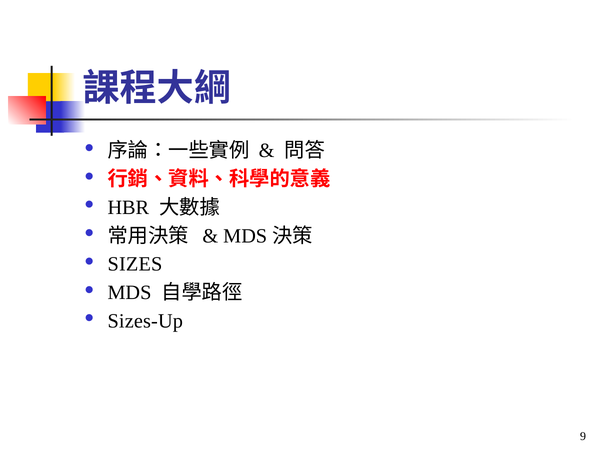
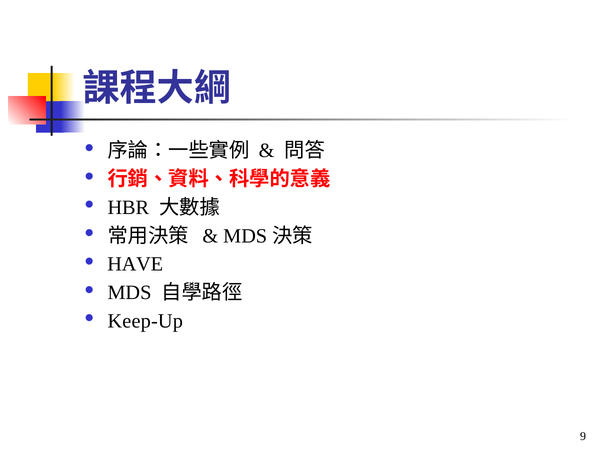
SIZES: SIZES -> HAVE (135, 264)
Sizes-Up: Sizes-Up -> Keep-Up (145, 321)
